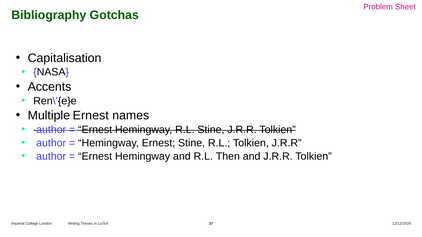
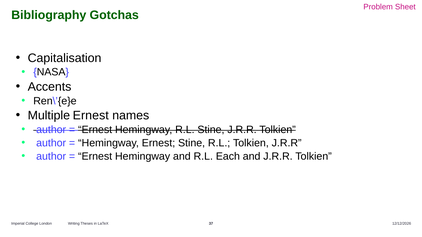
Then: Then -> Each (228, 156)
